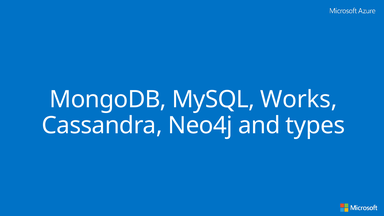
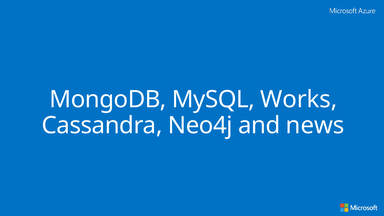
types: types -> news (315, 125)
